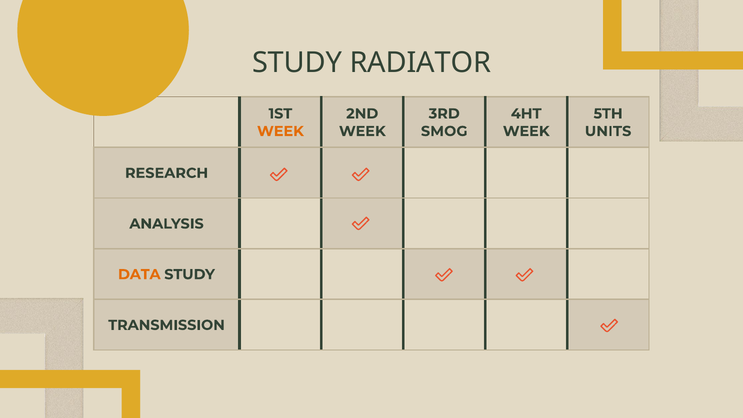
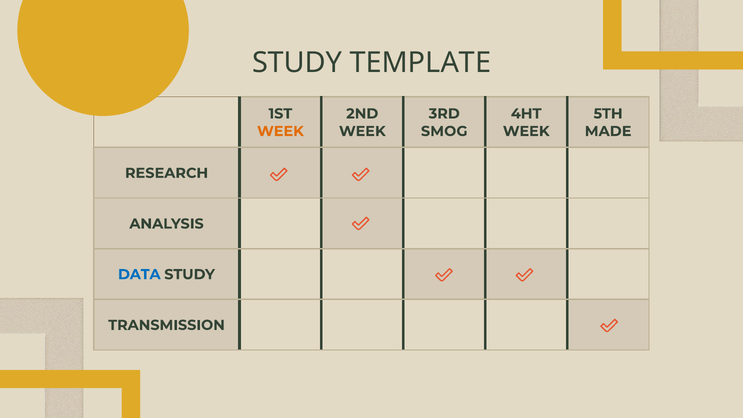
RADIATOR: RADIATOR -> TEMPLATE (420, 63)
UNITS: UNITS -> MADE (608, 131)
DATA colour: orange -> blue (139, 274)
